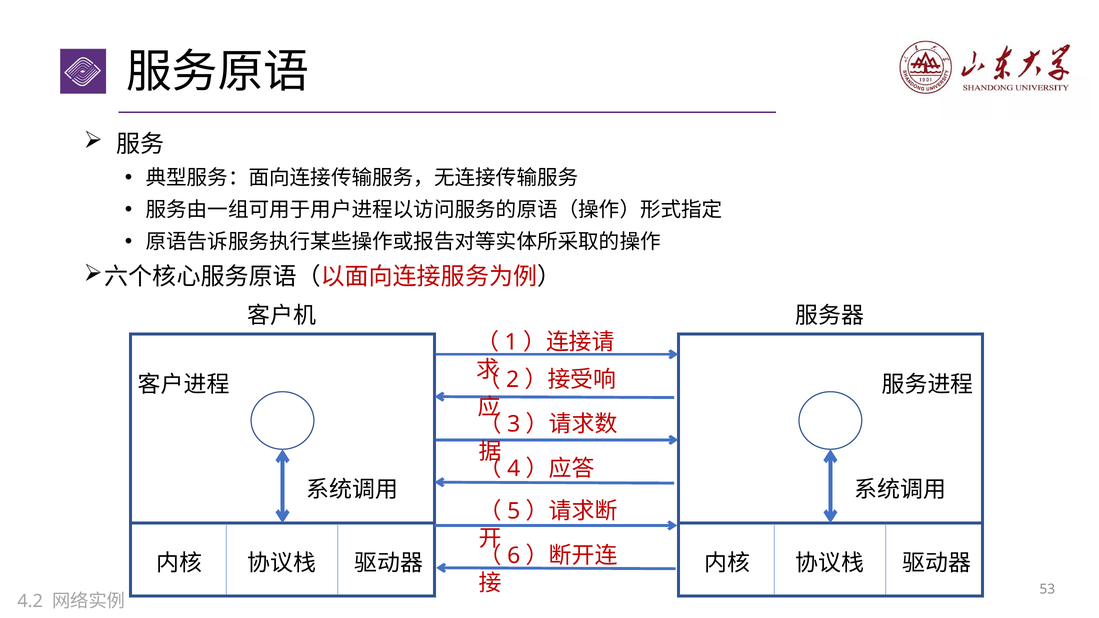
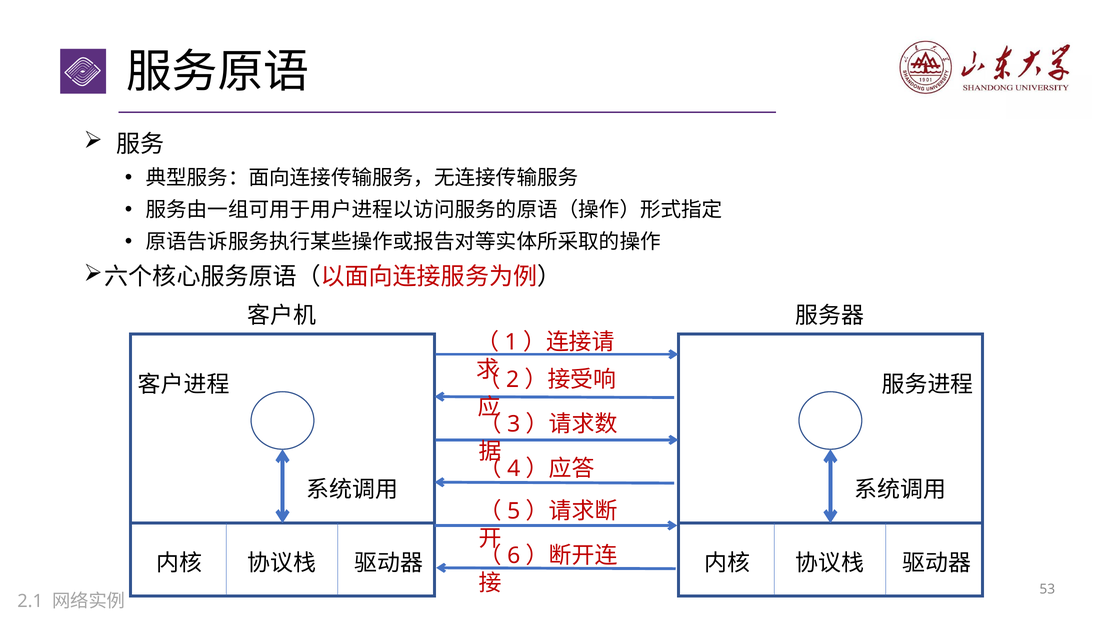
4.2: 4.2 -> 2.1 (30, 602)
